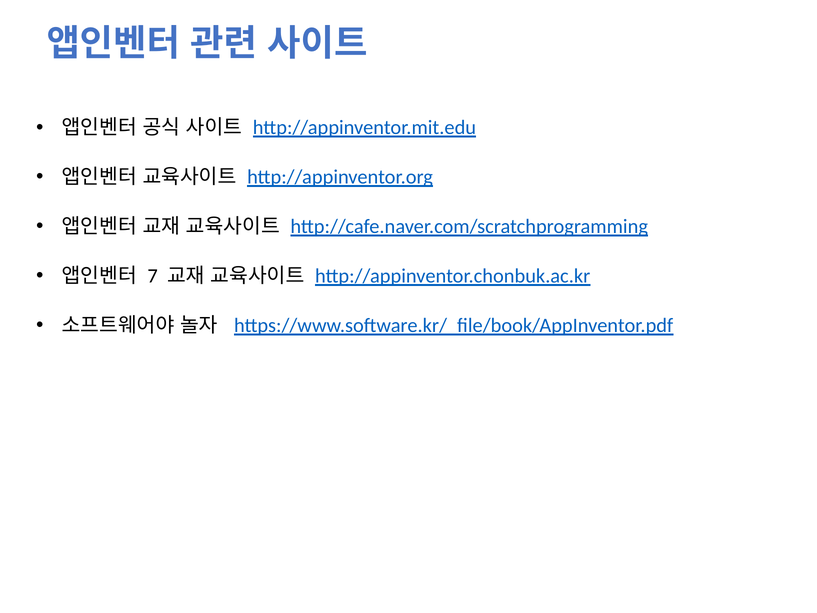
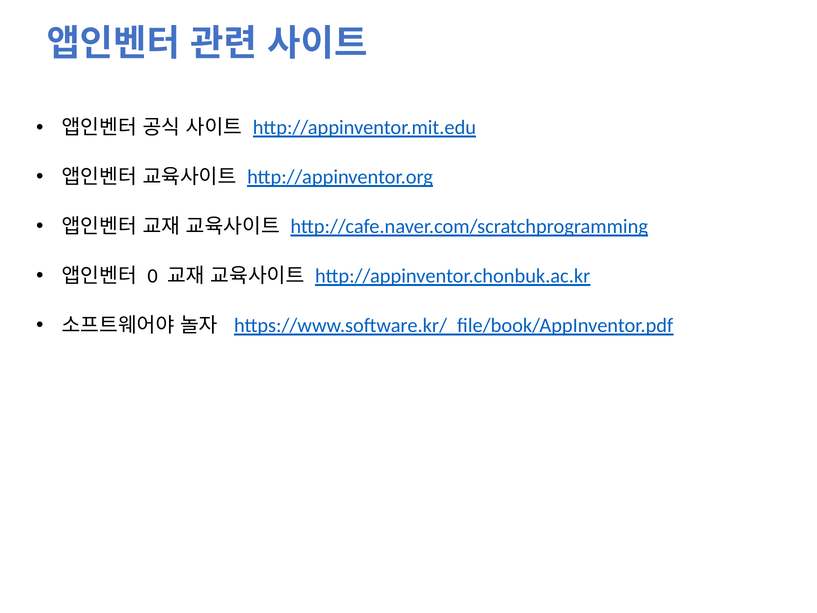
7: 7 -> 0 (153, 276)
